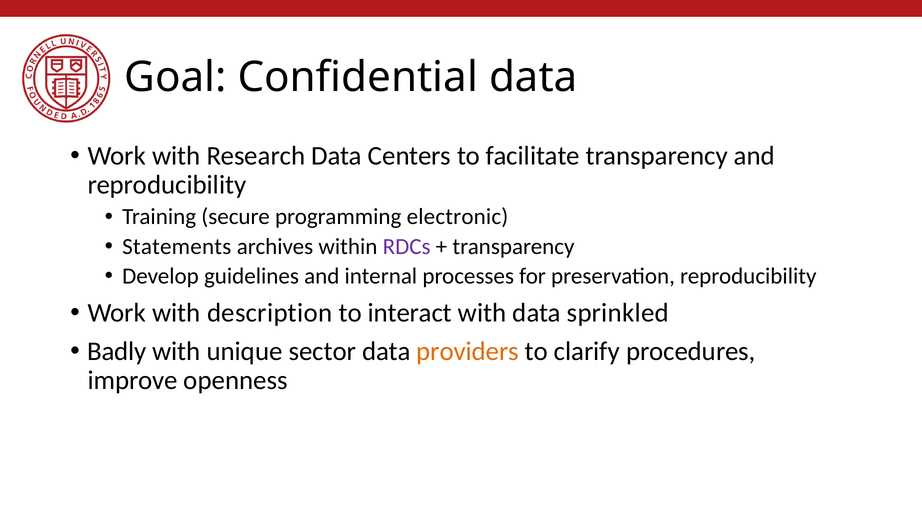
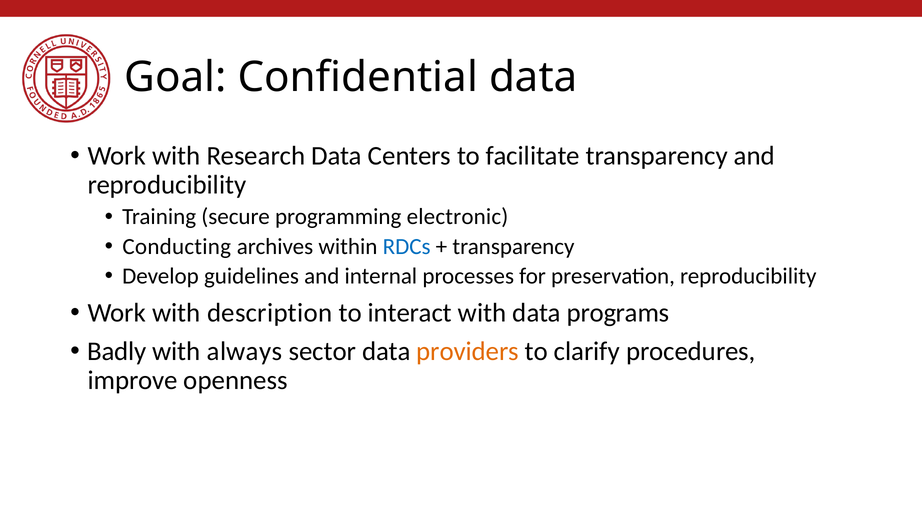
Statements: Statements -> Conducting (177, 246)
RDCs colour: purple -> blue (407, 246)
sprinkled: sprinkled -> programs (618, 313)
unique: unique -> always (244, 351)
